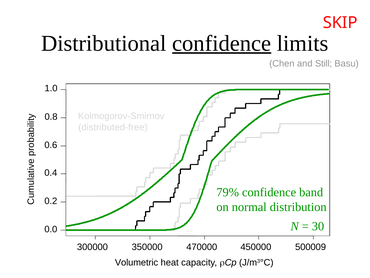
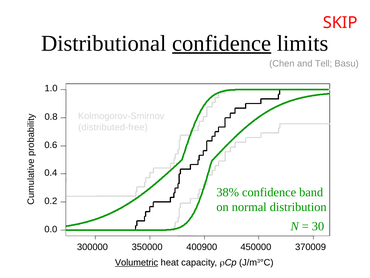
Still: Still -> Tell (324, 64)
79%: 79% -> 38% (228, 192)
470000: 470000 -> 400900 (202, 247)
500009: 500009 -> 370009 (311, 247)
Volumetric underline: none -> present (137, 262)
